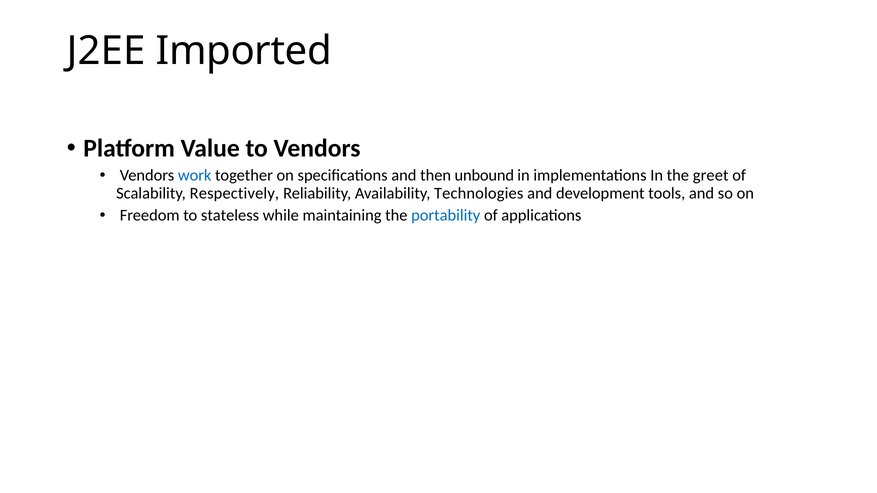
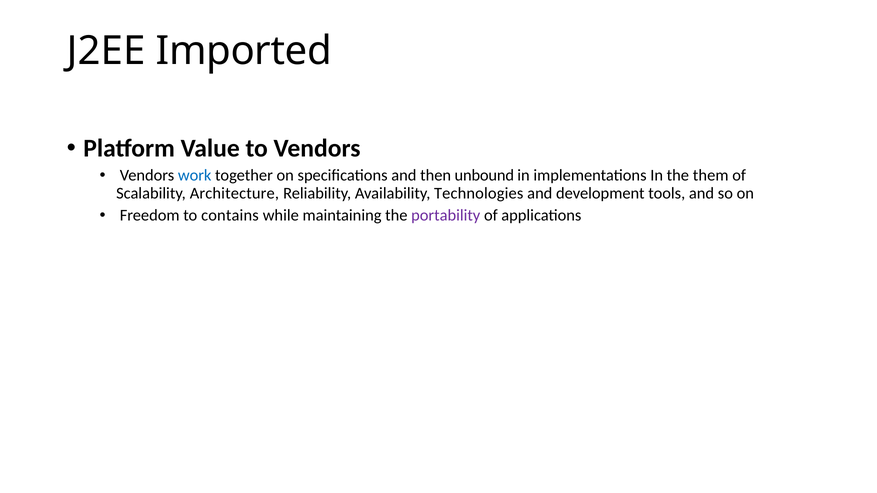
greet: greet -> them (711, 176)
Respectively: Respectively -> Architecture (234, 193)
stateless: stateless -> contains (230, 216)
portability colour: blue -> purple (446, 216)
